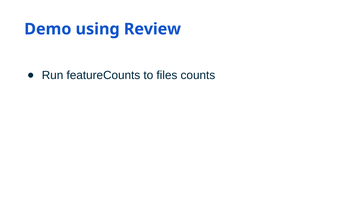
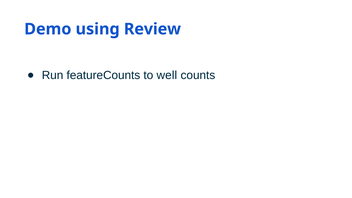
files: files -> well (167, 75)
